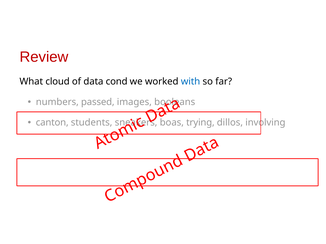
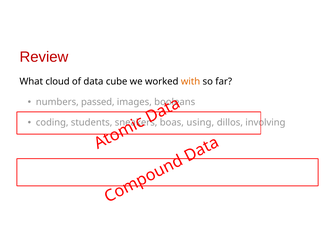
cond: cond -> cube (117, 82)
with colour: blue -> orange (191, 82)
canton: canton -> coding (52, 123)
trying: trying -> using (200, 123)
